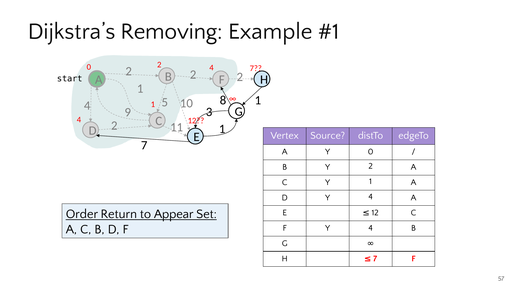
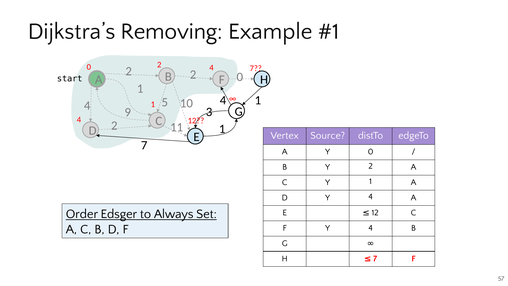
2 2 2: 2 -> 0 (240, 77)
10 8: 8 -> 4 (223, 100)
Return: Return -> Edsger (119, 214)
Appear: Appear -> Always (174, 214)
